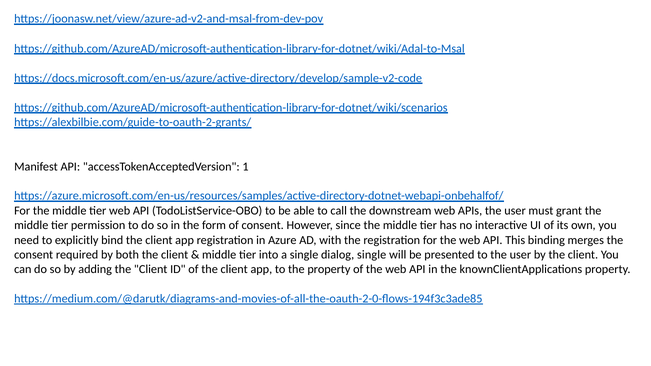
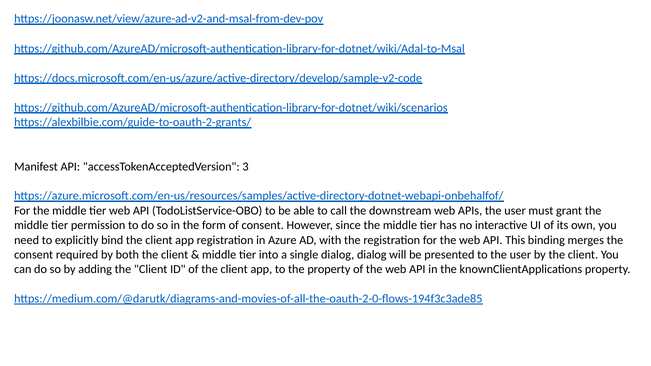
1: 1 -> 3 (246, 167)
dialog single: single -> dialog (372, 255)
